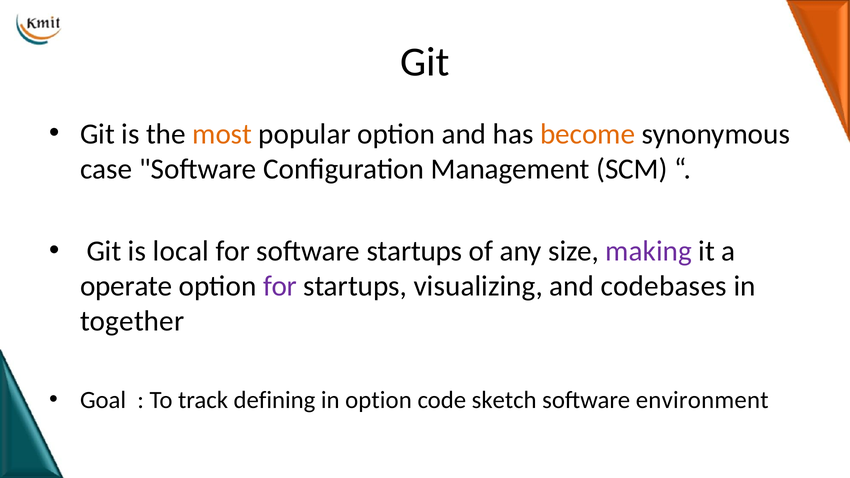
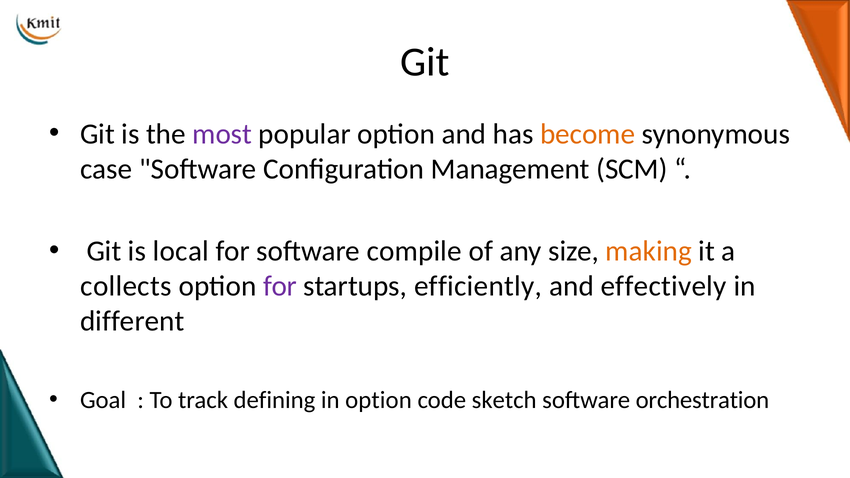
most colour: orange -> purple (222, 134)
software startups: startups -> compile (414, 251)
making colour: purple -> orange (649, 251)
operate: operate -> collects (126, 286)
visualizing: visualizing -> efficiently (478, 286)
codebases: codebases -> effectively (664, 286)
together: together -> different (132, 321)
environment: environment -> orchestration (702, 400)
